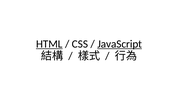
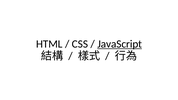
HTML underline: present -> none (49, 44)
